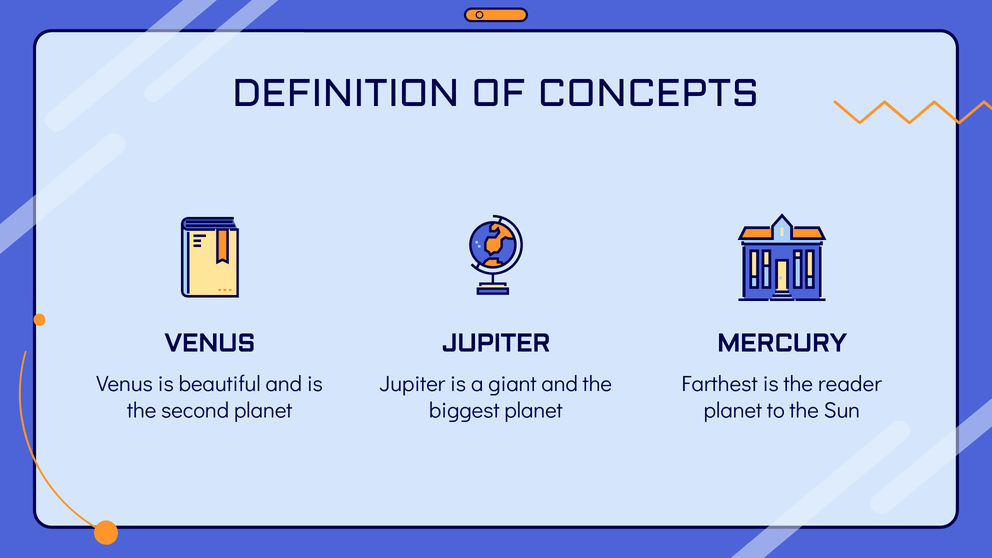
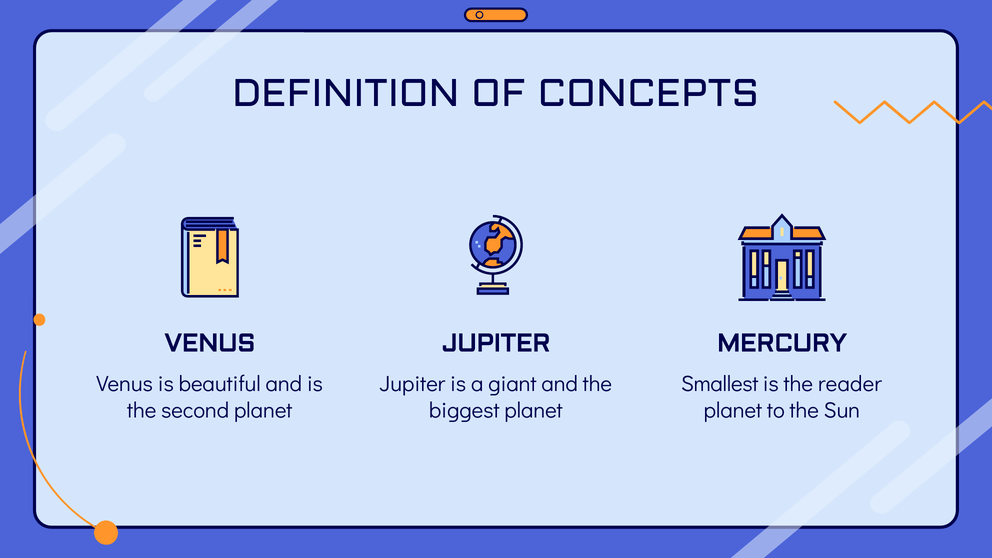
Farthest: Farthest -> Smallest (720, 384)
